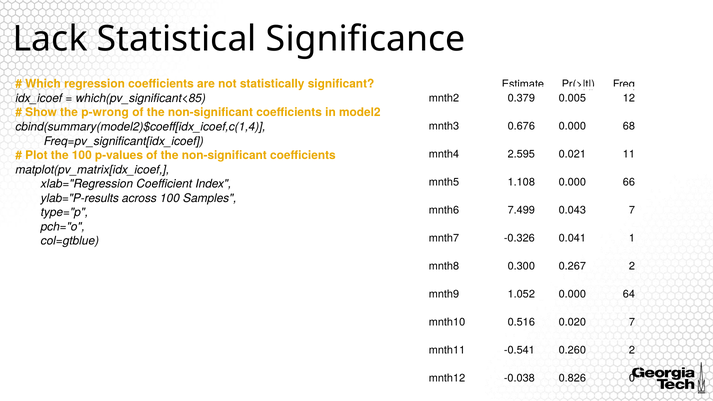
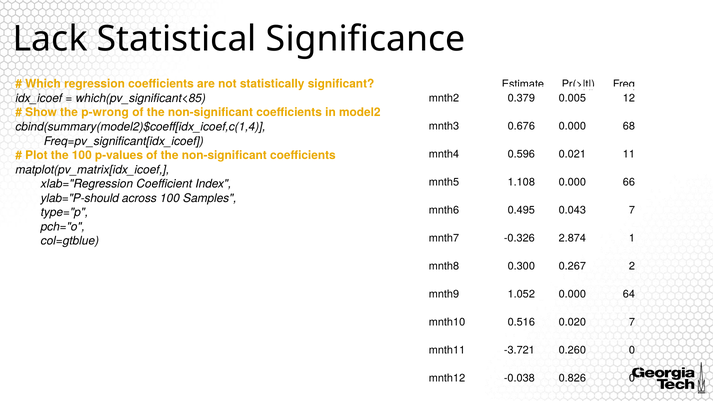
2.595: 2.595 -> 0.596 (521, 154)
ylab="P-results: ylab="P-results -> ylab="P-should (80, 198)
7.499: 7.499 -> 0.495 (521, 210)
0.041: 0.041 -> 2.874 (572, 238)
-0.541: -0.541 -> -3.721 (519, 350)
0.260 2: 2 -> 0 (632, 350)
